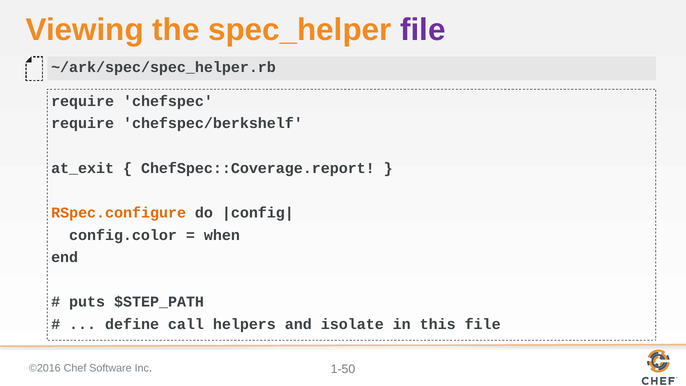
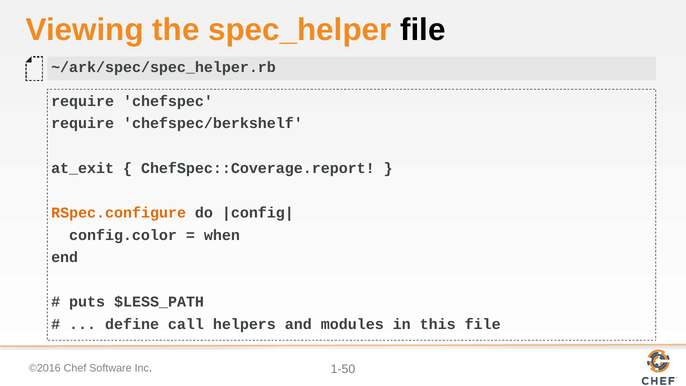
file colour: purple -> black (423, 30)
$STEP_PATH: $STEP_PATH -> $LESS_PATH (159, 302)
isolate: isolate -> modules (352, 324)
